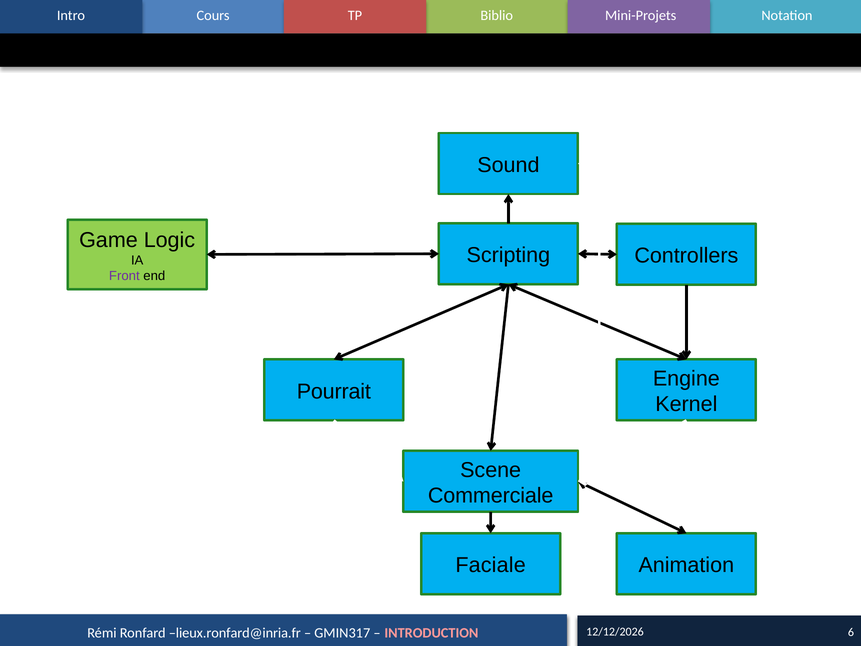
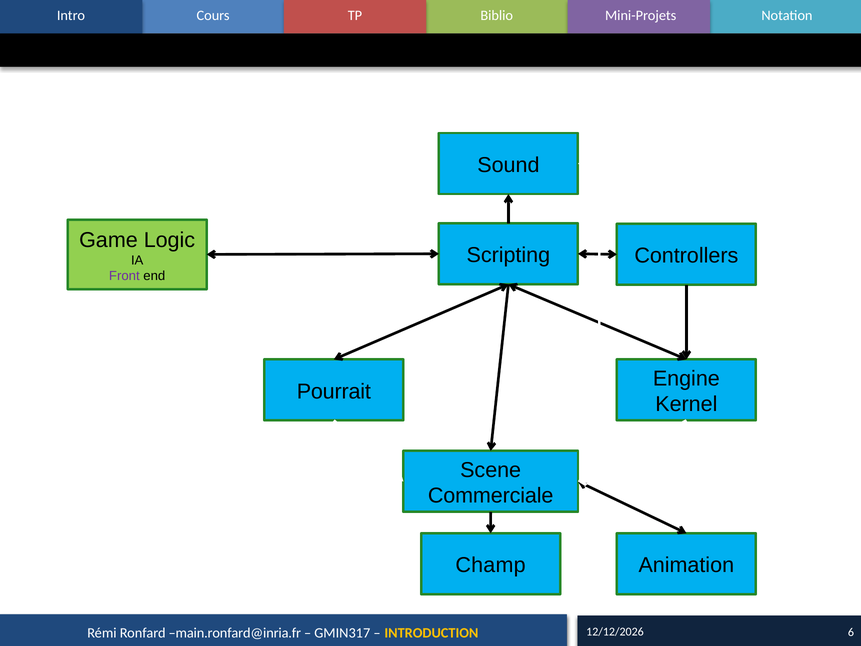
Faciale: Faciale -> Champ (491, 565)
lieux.ronfard@inria.fr: lieux.ronfard@inria.fr -> main.ronfard@inria.fr (235, 633)
INTRODUCTION colour: pink -> yellow (431, 633)
